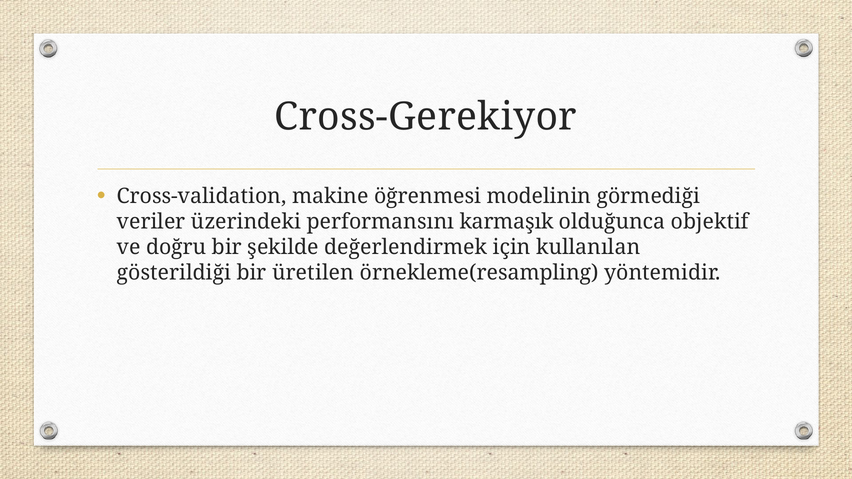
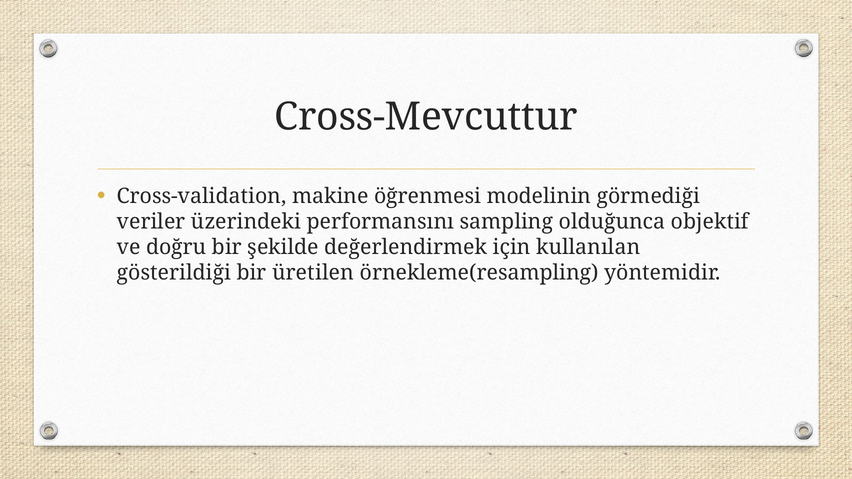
Cross-Gerekiyor: Cross-Gerekiyor -> Cross-Mevcuttur (426, 117)
karmaşık: karmaşık -> sampling (506, 222)
